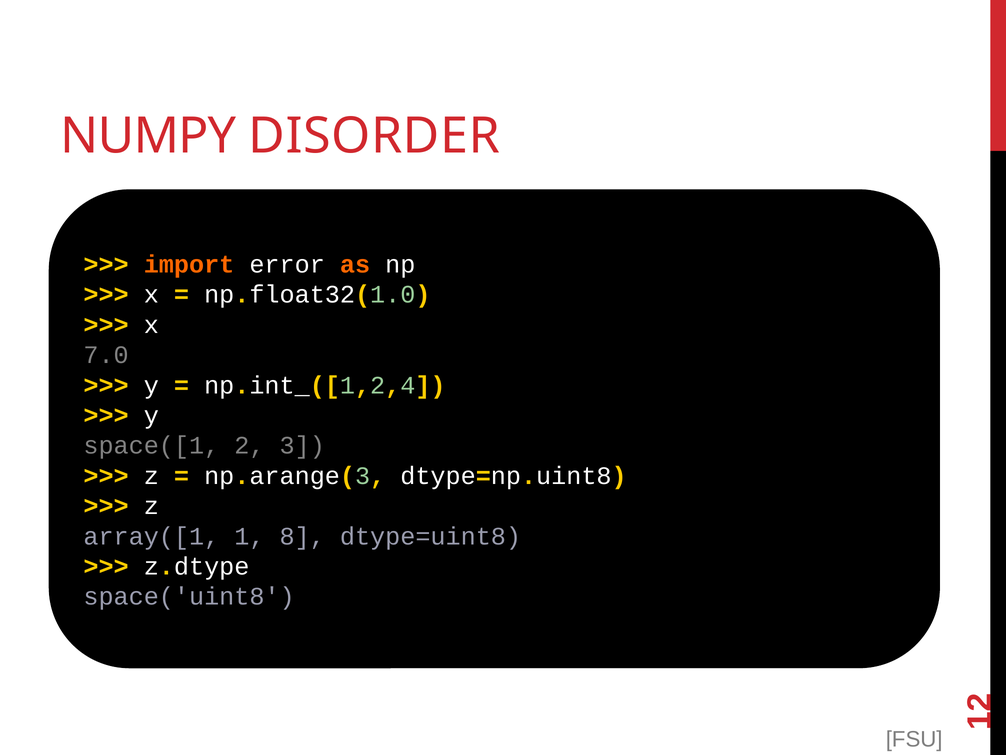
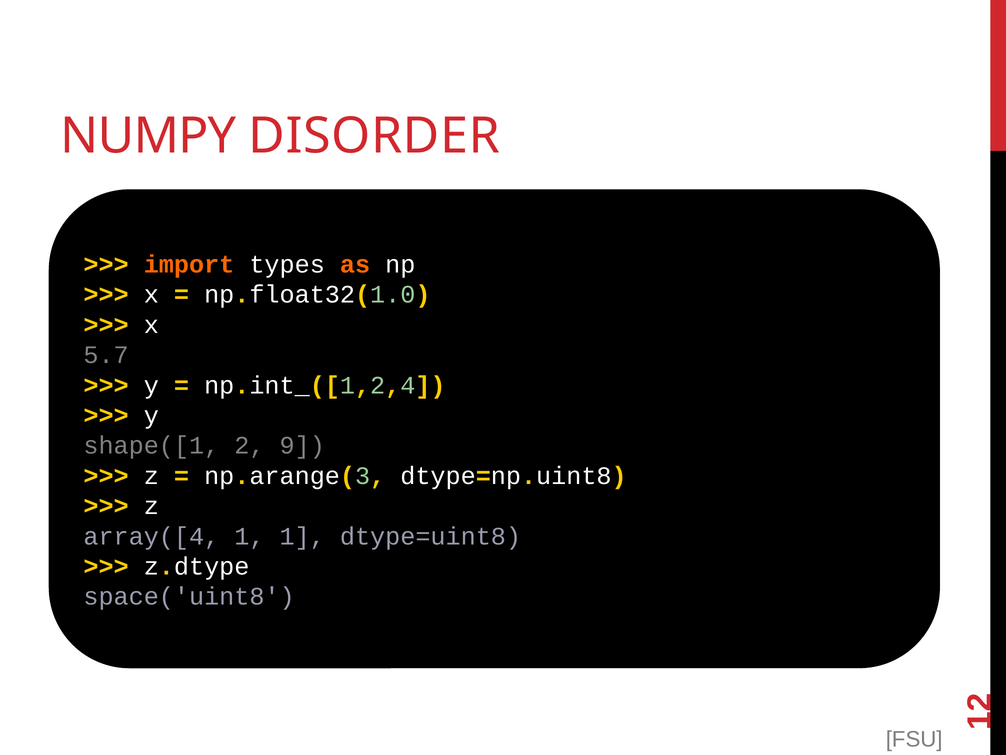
error: error -> types (287, 264)
7.0: 7.0 -> 5.7 (106, 355)
space([1: space([1 -> shape([1 (151, 445)
3: 3 -> 9 (302, 445)
array([1: array([1 -> array([4 (151, 536)
1 8: 8 -> 1 (302, 536)
